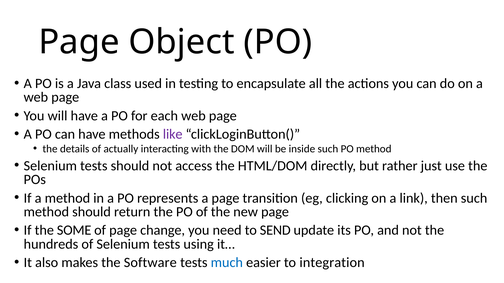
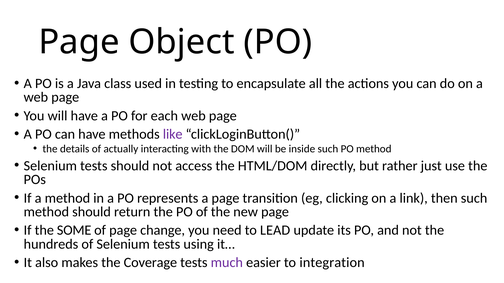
SEND: SEND -> LEAD (275, 231)
Software: Software -> Coverage (150, 263)
much colour: blue -> purple (227, 263)
